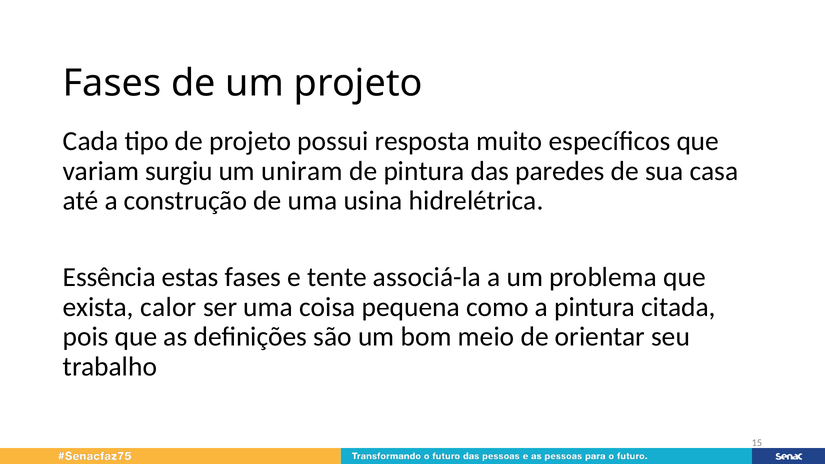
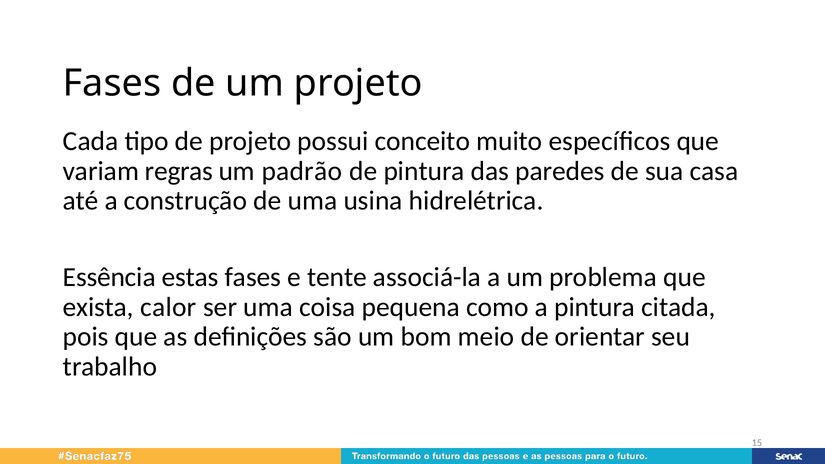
resposta: resposta -> conceito (422, 141)
surgiu: surgiu -> regras (179, 171)
uniram: uniram -> padrão (302, 171)
